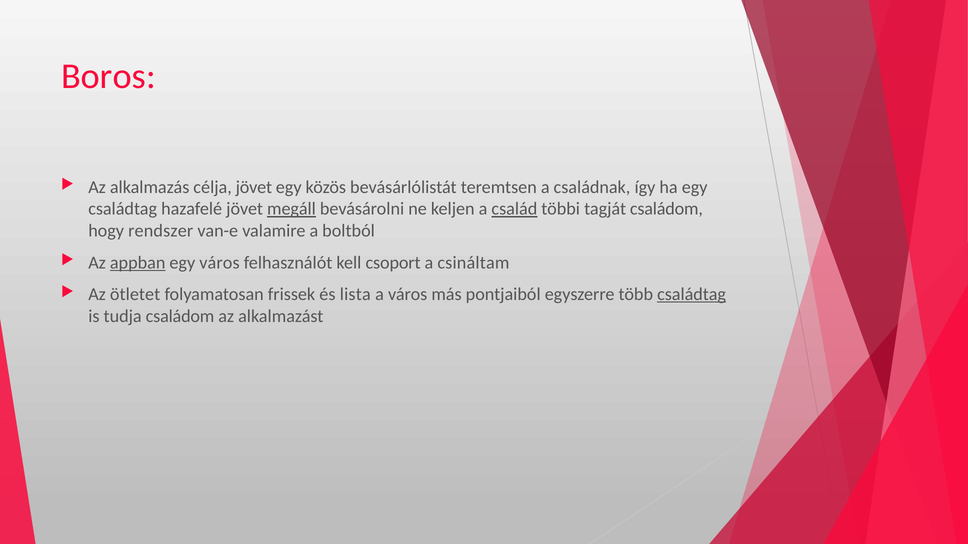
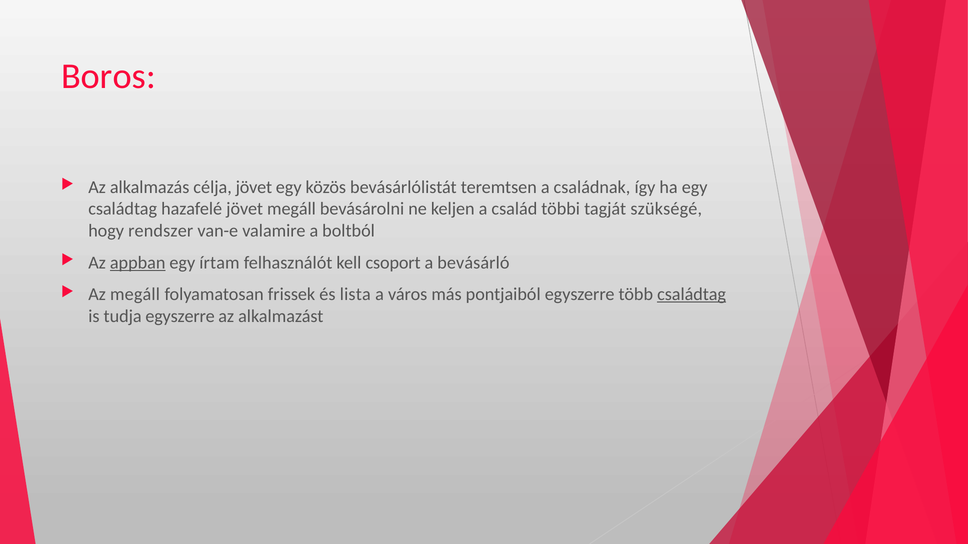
megáll underline: present -> none (291, 209)
család underline: present -> none (514, 209)
tagját családom: családom -> szükségé (666, 209)
egy város: város -> írtam (219, 263)
csináltam: csináltam -> bevásárló (473, 263)
Az ötletet: ötletet -> megáll (135, 295)
tudja családom: családom -> egyszerre (180, 316)
